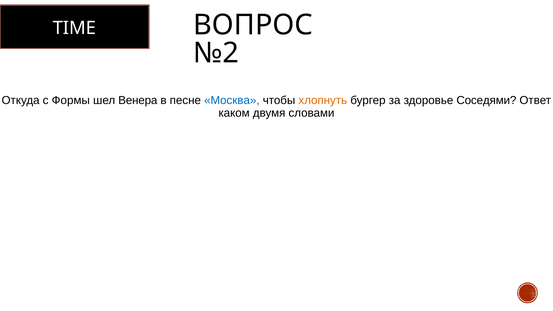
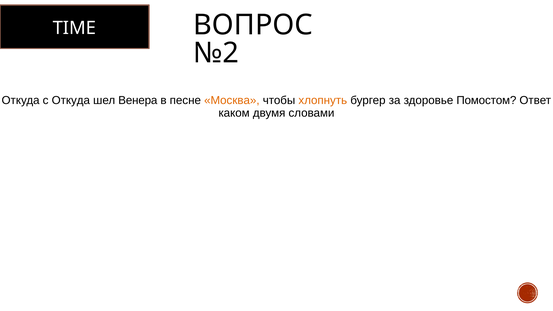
с Формы: Формы -> Откуда (71, 101)
Москва colour: blue -> orange (232, 101)
Соседями: Соседями -> Помостом (486, 101)
